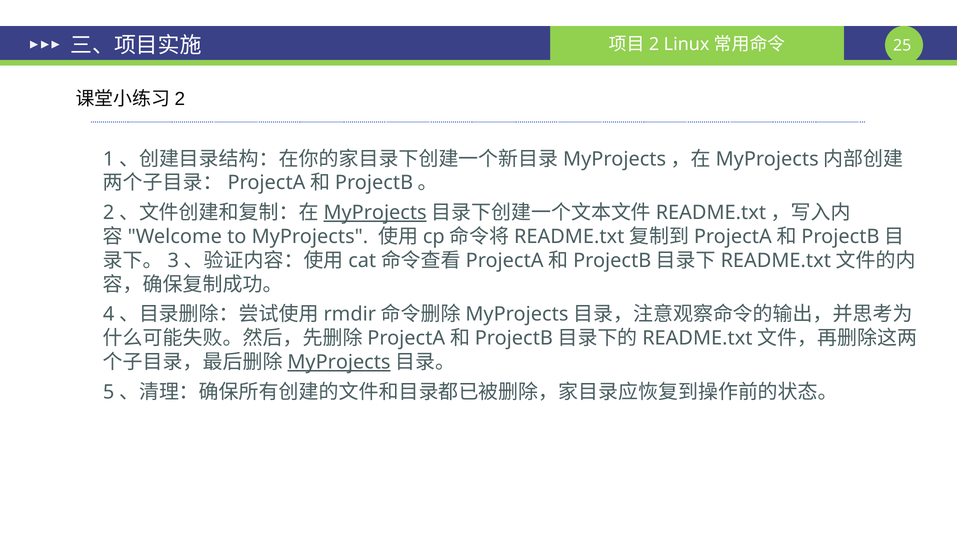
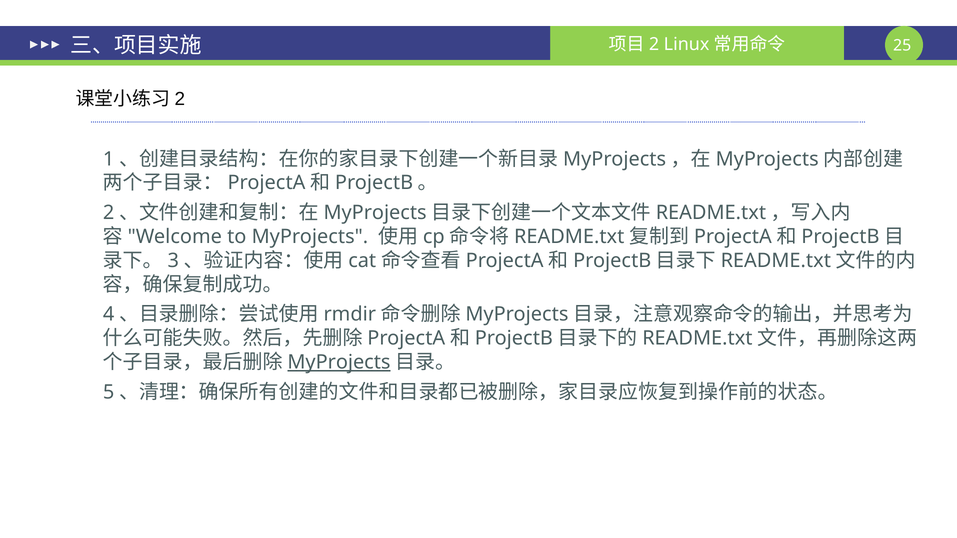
MyProjects underline: present -> none (375, 213)
